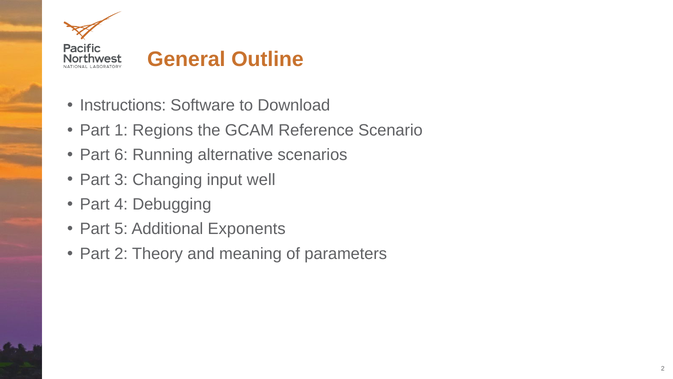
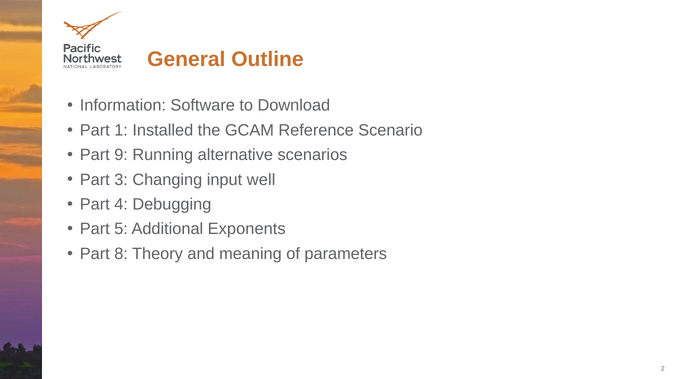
Instructions: Instructions -> Information (123, 105)
Regions: Regions -> Installed (163, 130)
6: 6 -> 9 (121, 155)
Part 2: 2 -> 8 (121, 254)
